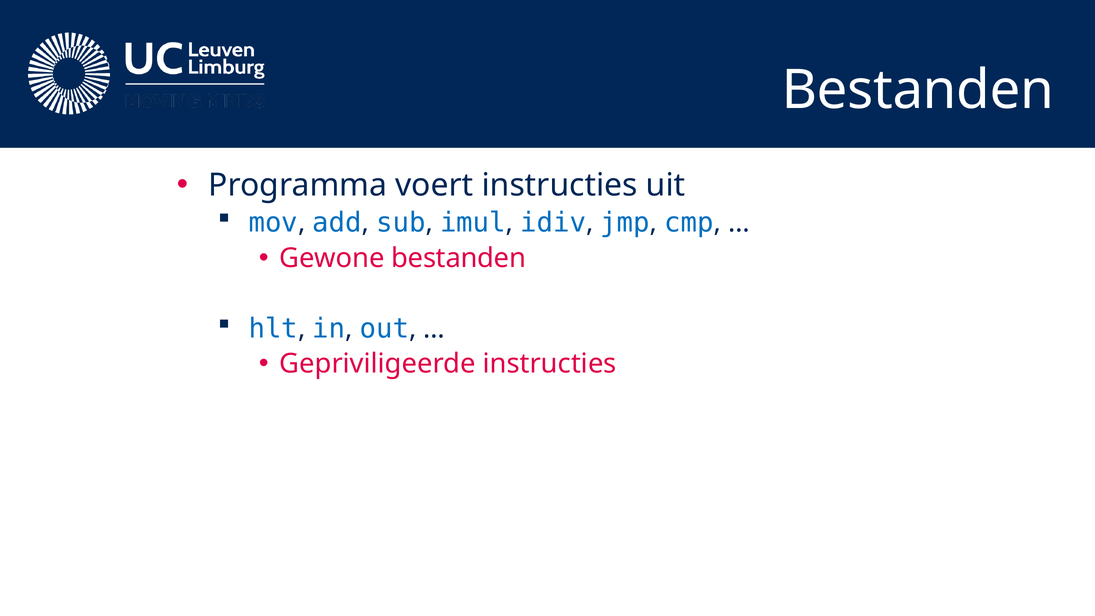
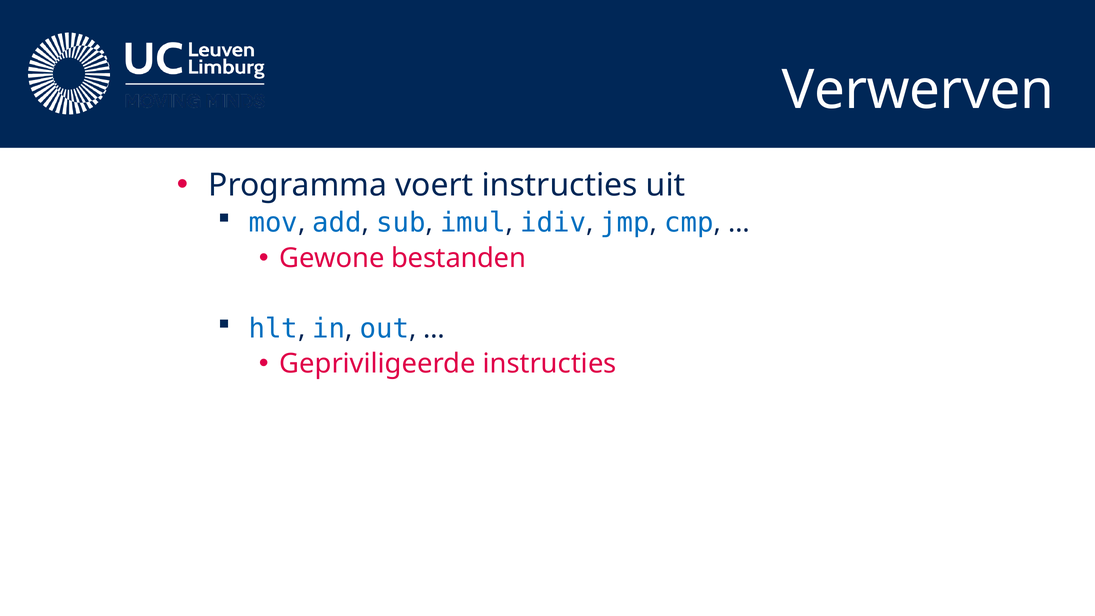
Bestanden: Bestanden -> Verwerven (918, 90)
